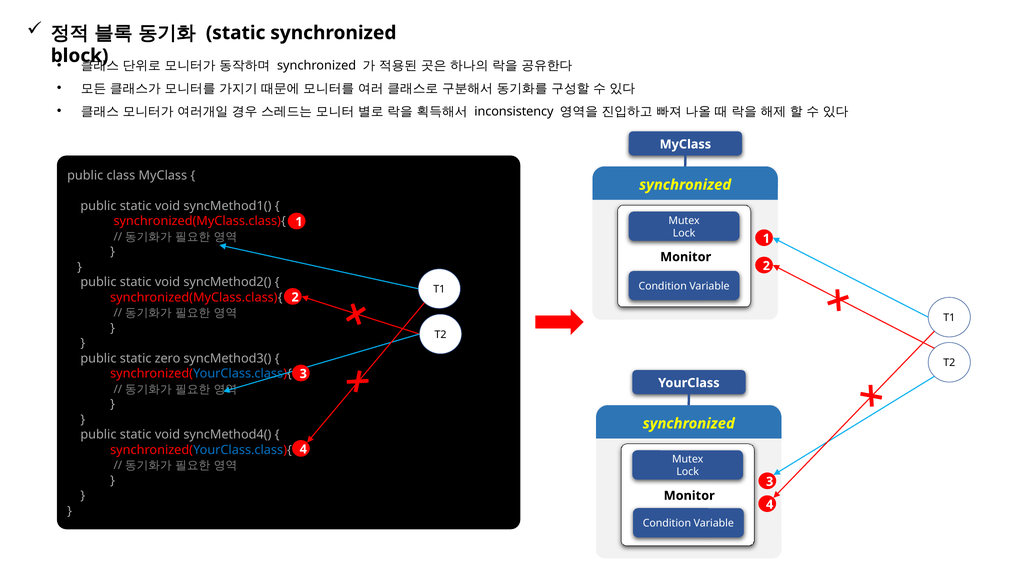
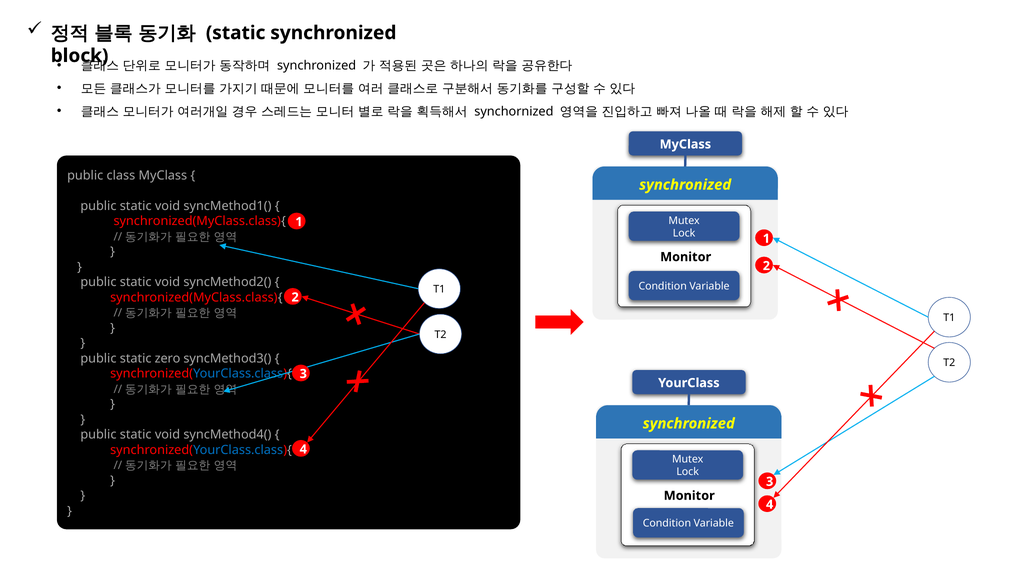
inconsistency: inconsistency -> synchornized (514, 111)
